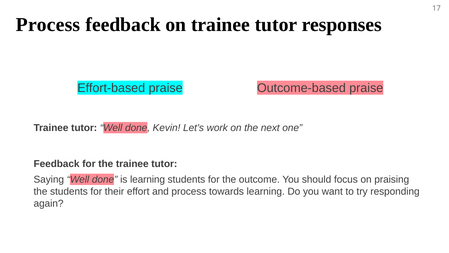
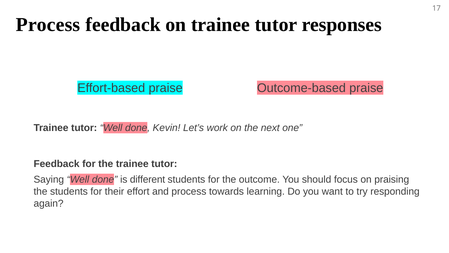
is learning: learning -> different (148, 179)
